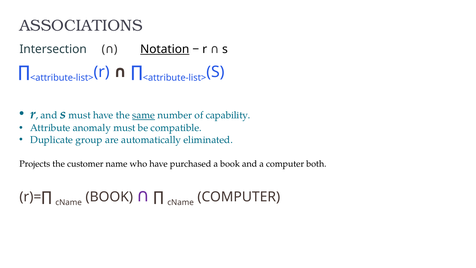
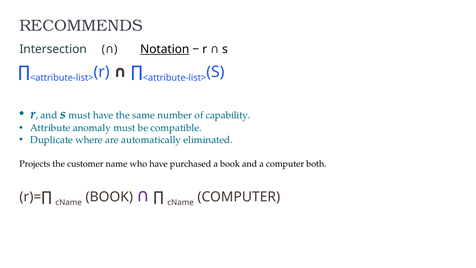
ASSOCIATIONS: ASSOCIATIONS -> RECOMMENDS (81, 26)
same underline: present -> none (144, 115)
group: group -> where (89, 140)
